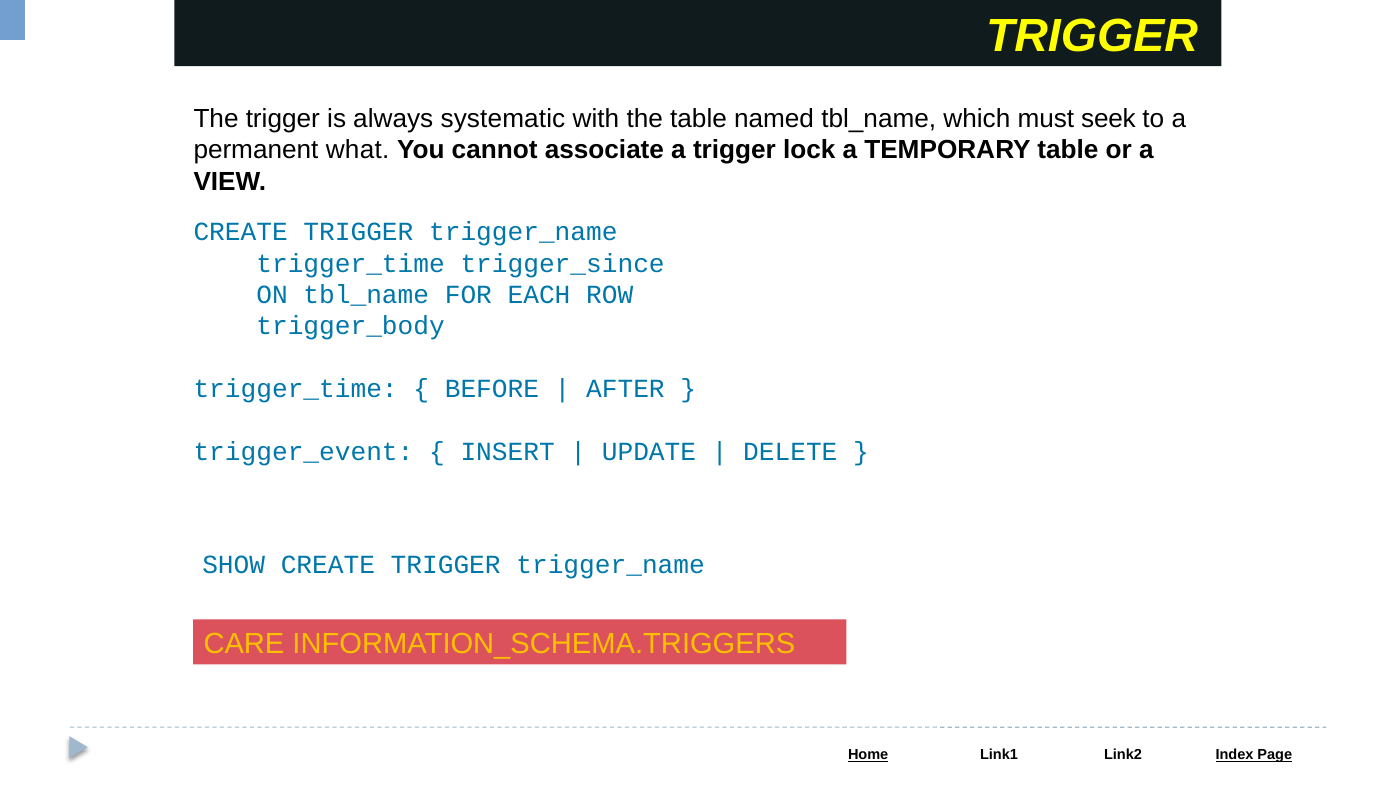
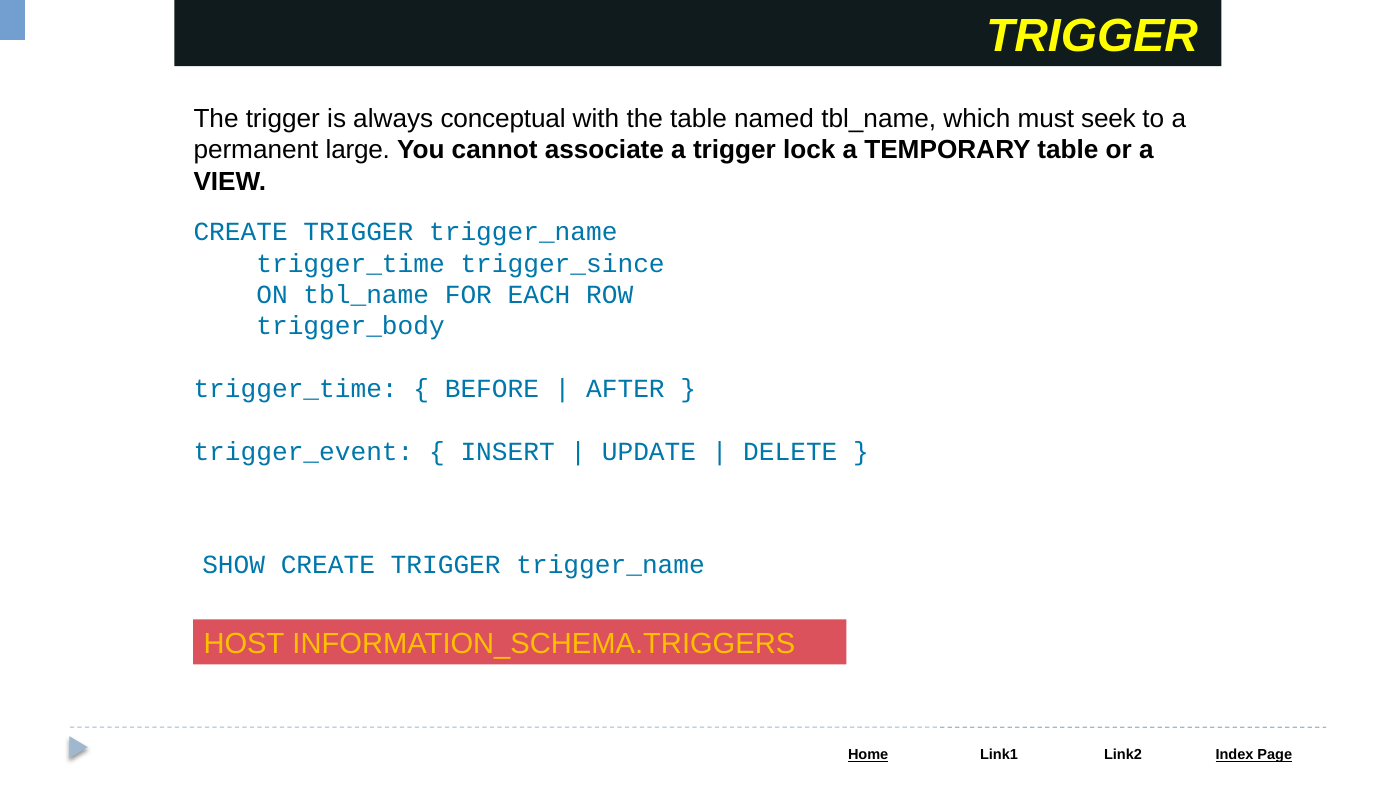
systematic: systematic -> conceptual (503, 119)
what: what -> large (358, 150)
CARE: CARE -> HOST (244, 644)
